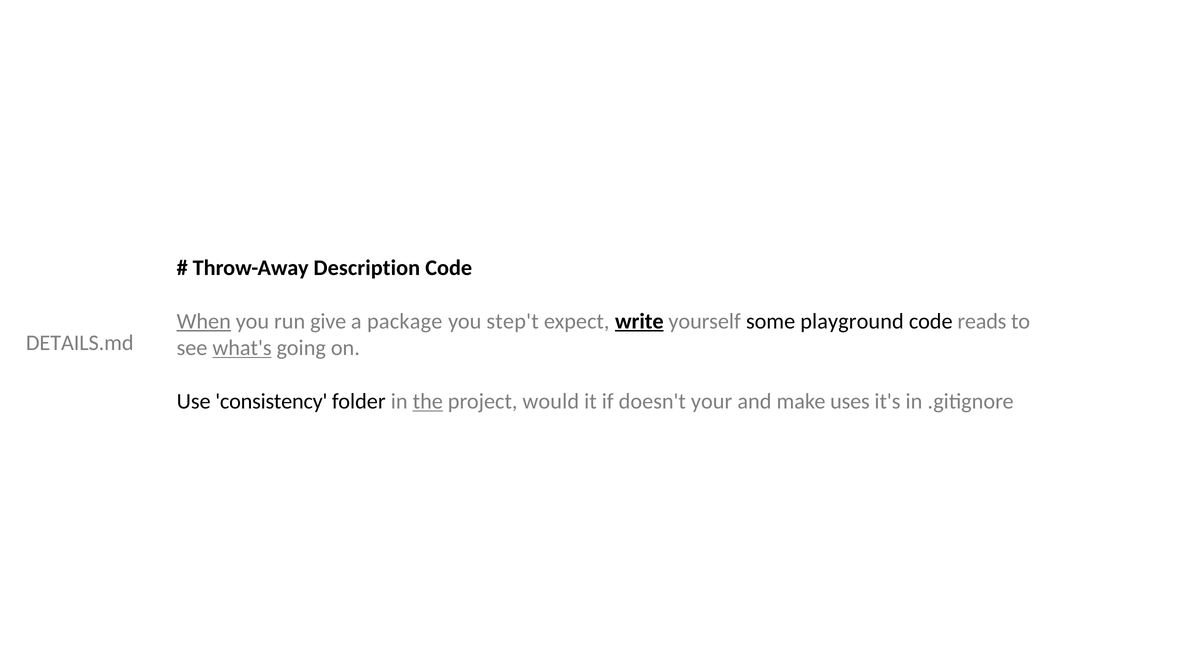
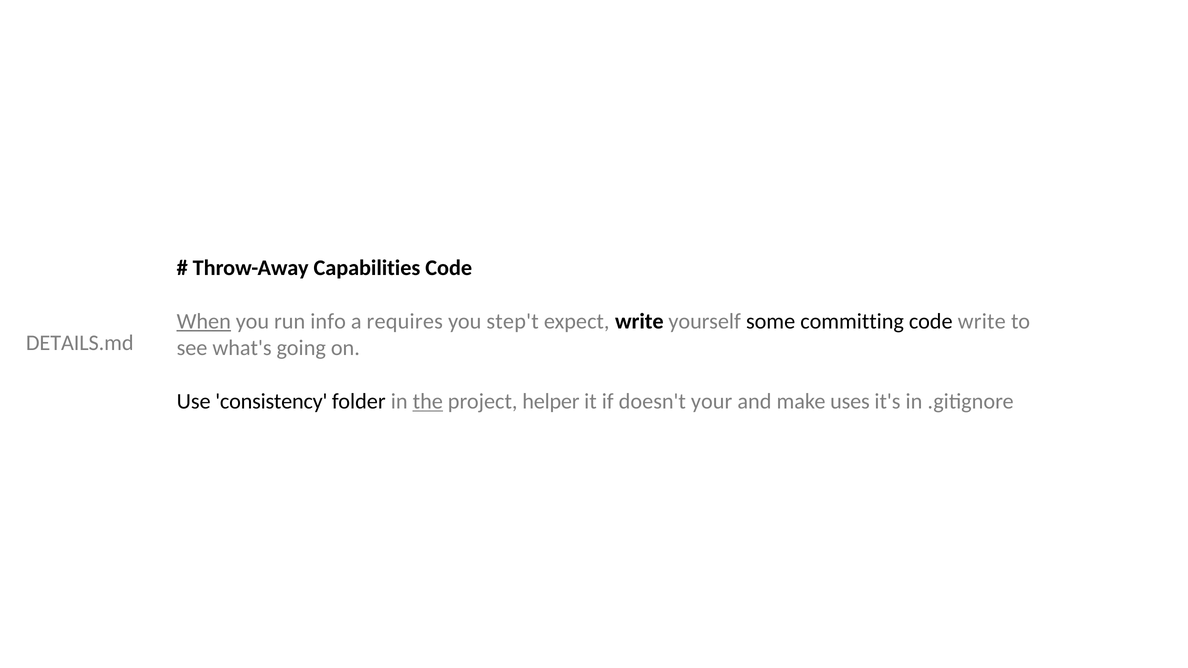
Description: Description -> Capabilities (367, 268)
give: give -> info (328, 321)
package: package -> requires (405, 321)
write underline: present -> none (639, 321)
playground: playground -> committing (852, 321)
code reads: reads -> write (982, 321)
what's underline: present -> none (242, 348)
would: would -> helper (551, 402)
